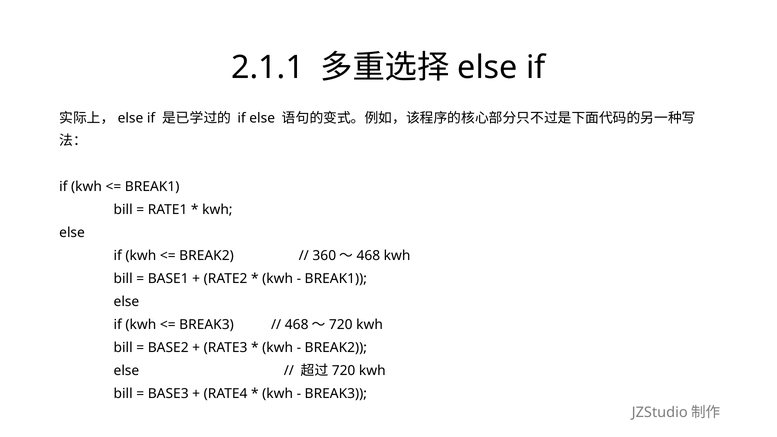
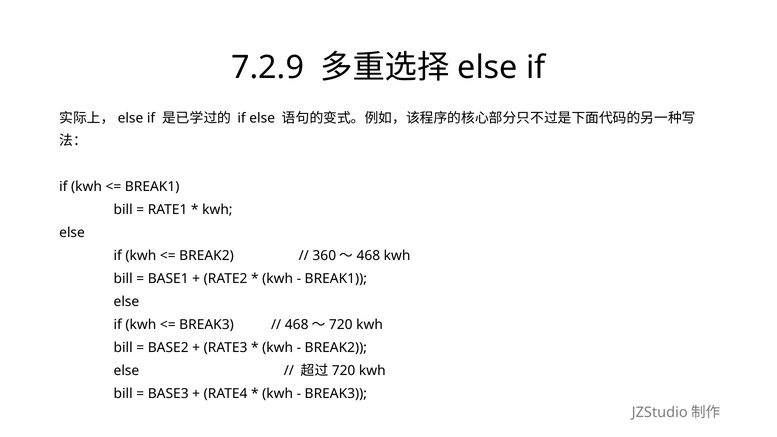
2.1.1: 2.1.1 -> 7.2.9 (268, 68)
